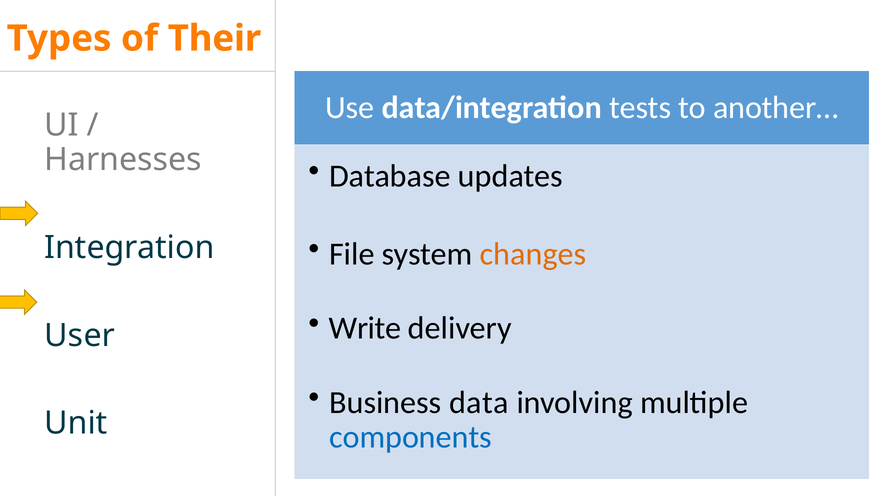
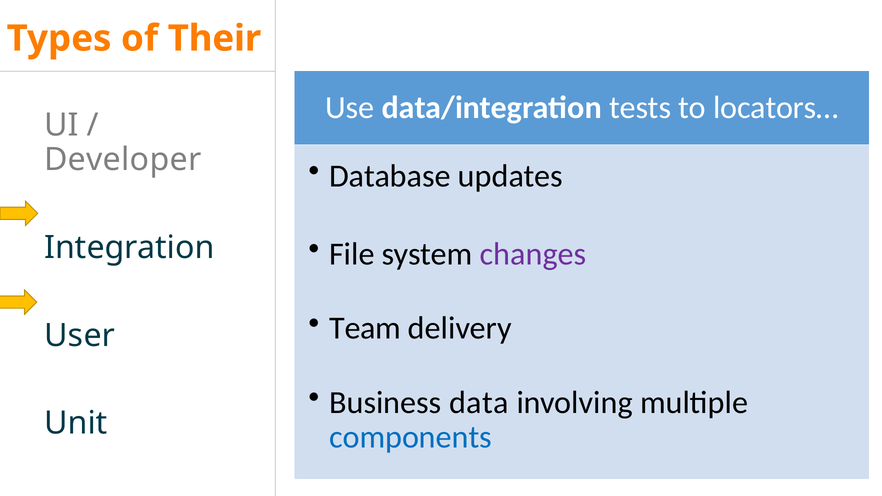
another…: another… -> locators… (776, 108)
Harnesses: Harnesses -> Developer (123, 160)
changes colour: orange -> purple (533, 254)
Write: Write -> Team (365, 328)
